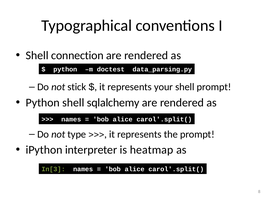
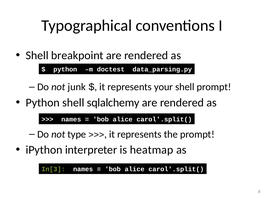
connection: connection -> breakpoint (77, 55)
stick: stick -> junk (77, 87)
